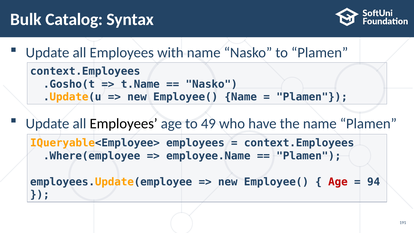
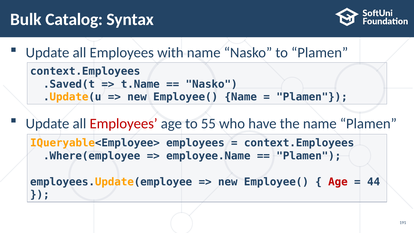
.Gosho(t: .Gosho(t -> .Saved(t (69, 84)
Employees colour: black -> red (124, 123)
49: 49 -> 55 (208, 123)
94: 94 -> 44 (374, 182)
